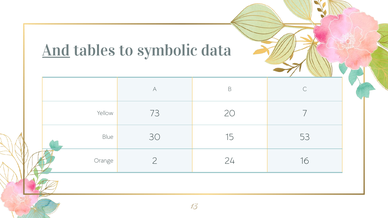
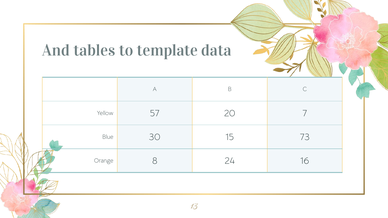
And underline: present -> none (56, 50)
symbolic: symbolic -> template (167, 50)
73: 73 -> 57 (155, 113)
53: 53 -> 73 (305, 137)
2: 2 -> 8 (155, 161)
